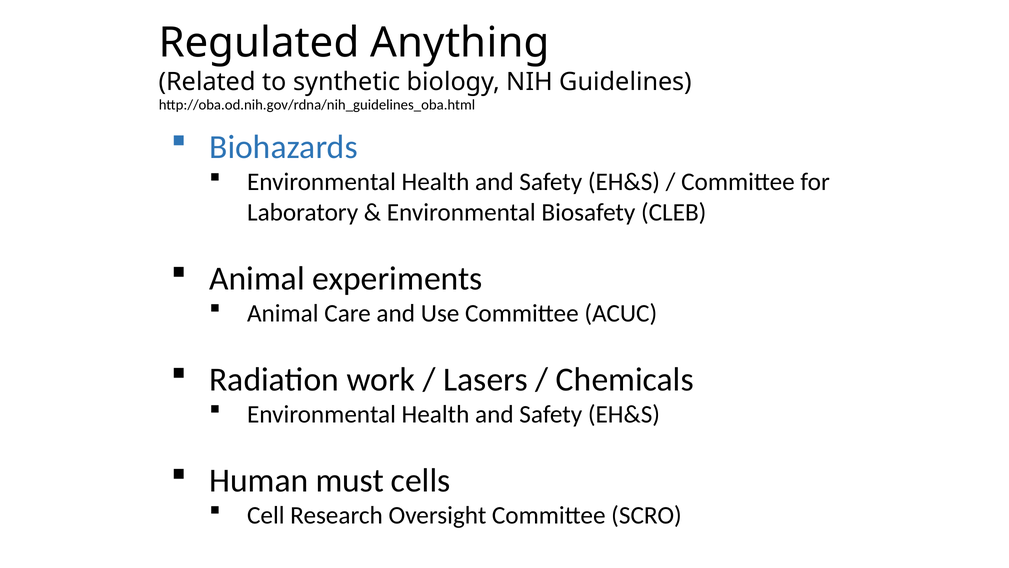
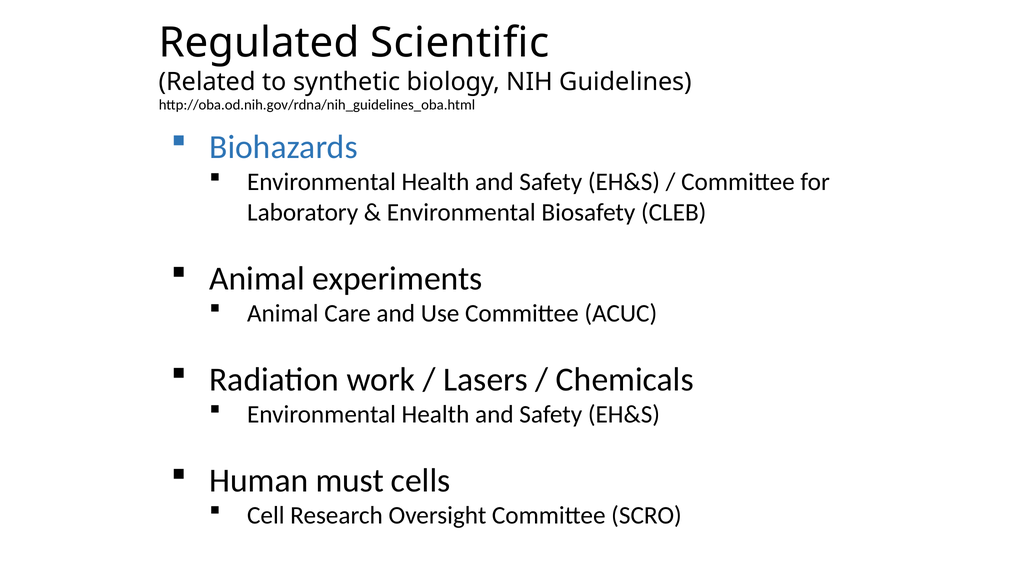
Anything: Anything -> Scientific (460, 43)
